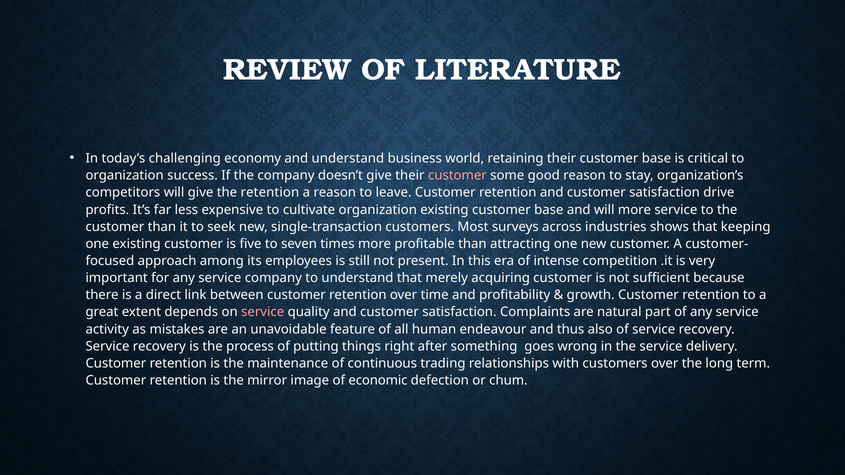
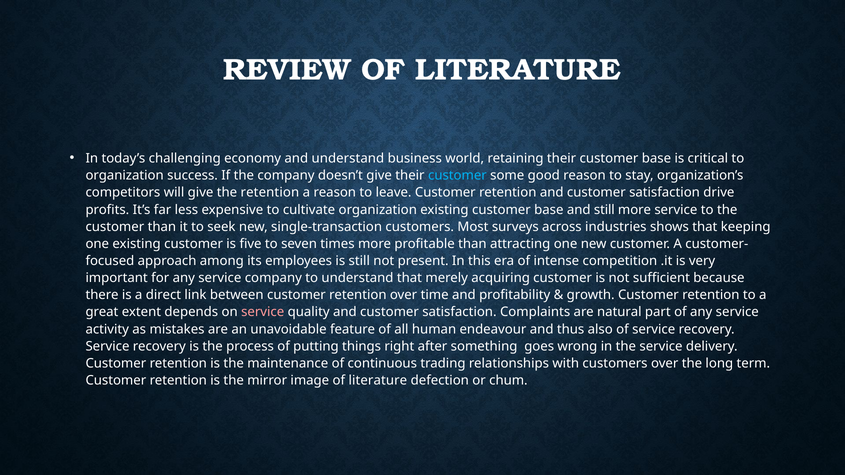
customer colour: pink -> light blue (457, 176)
and will: will -> still (604, 210)
image of economic: economic -> literature (378, 381)
